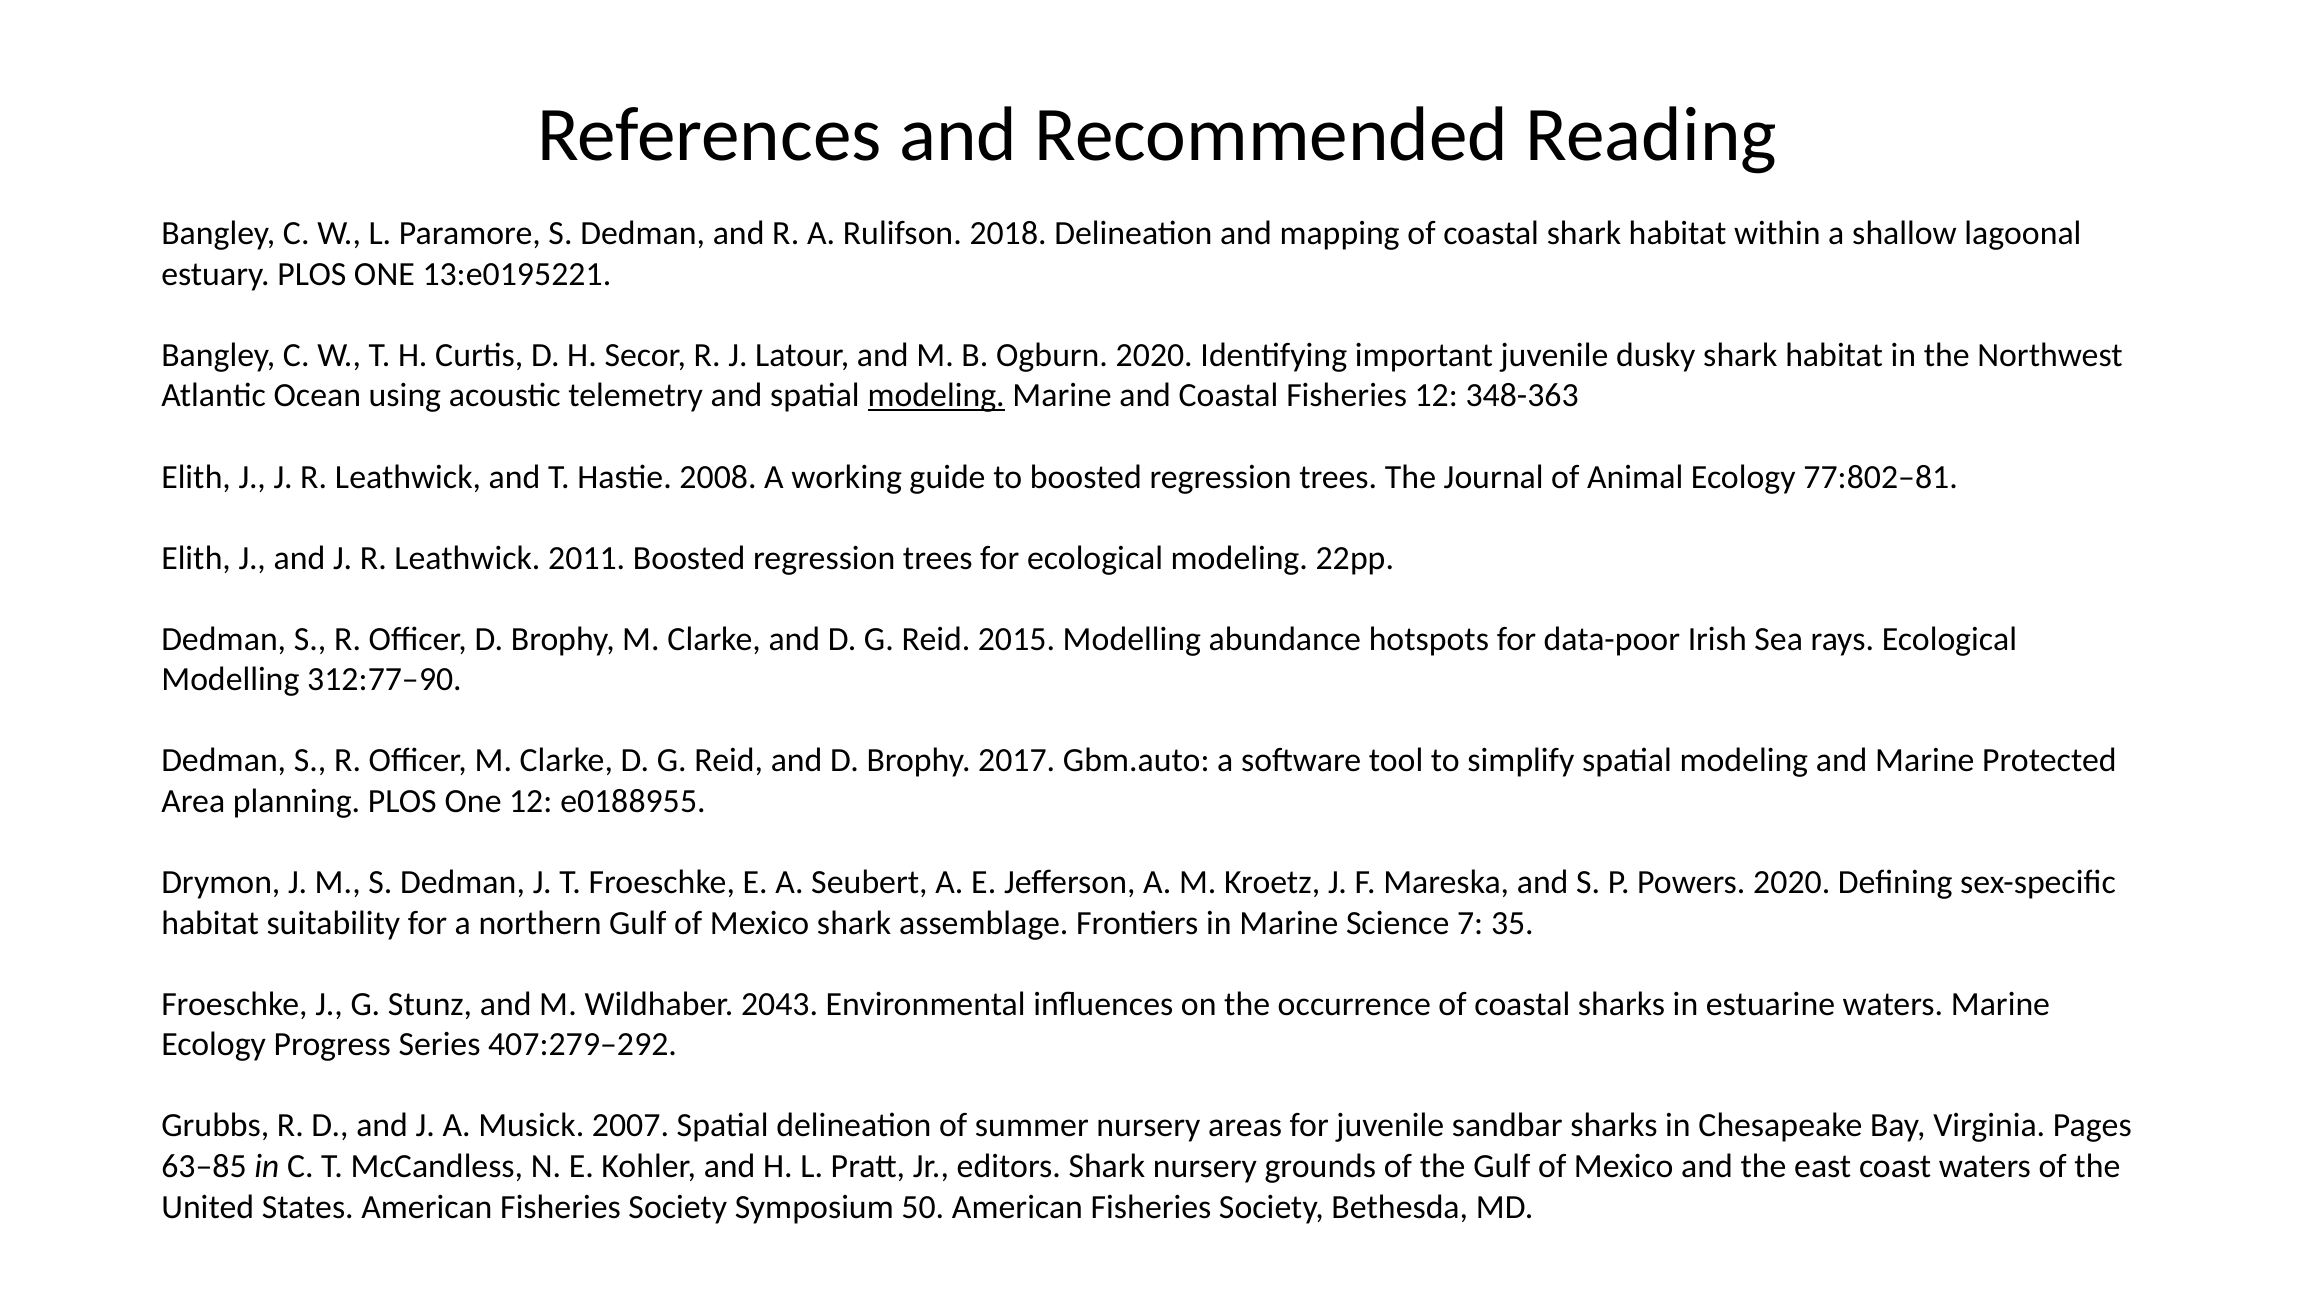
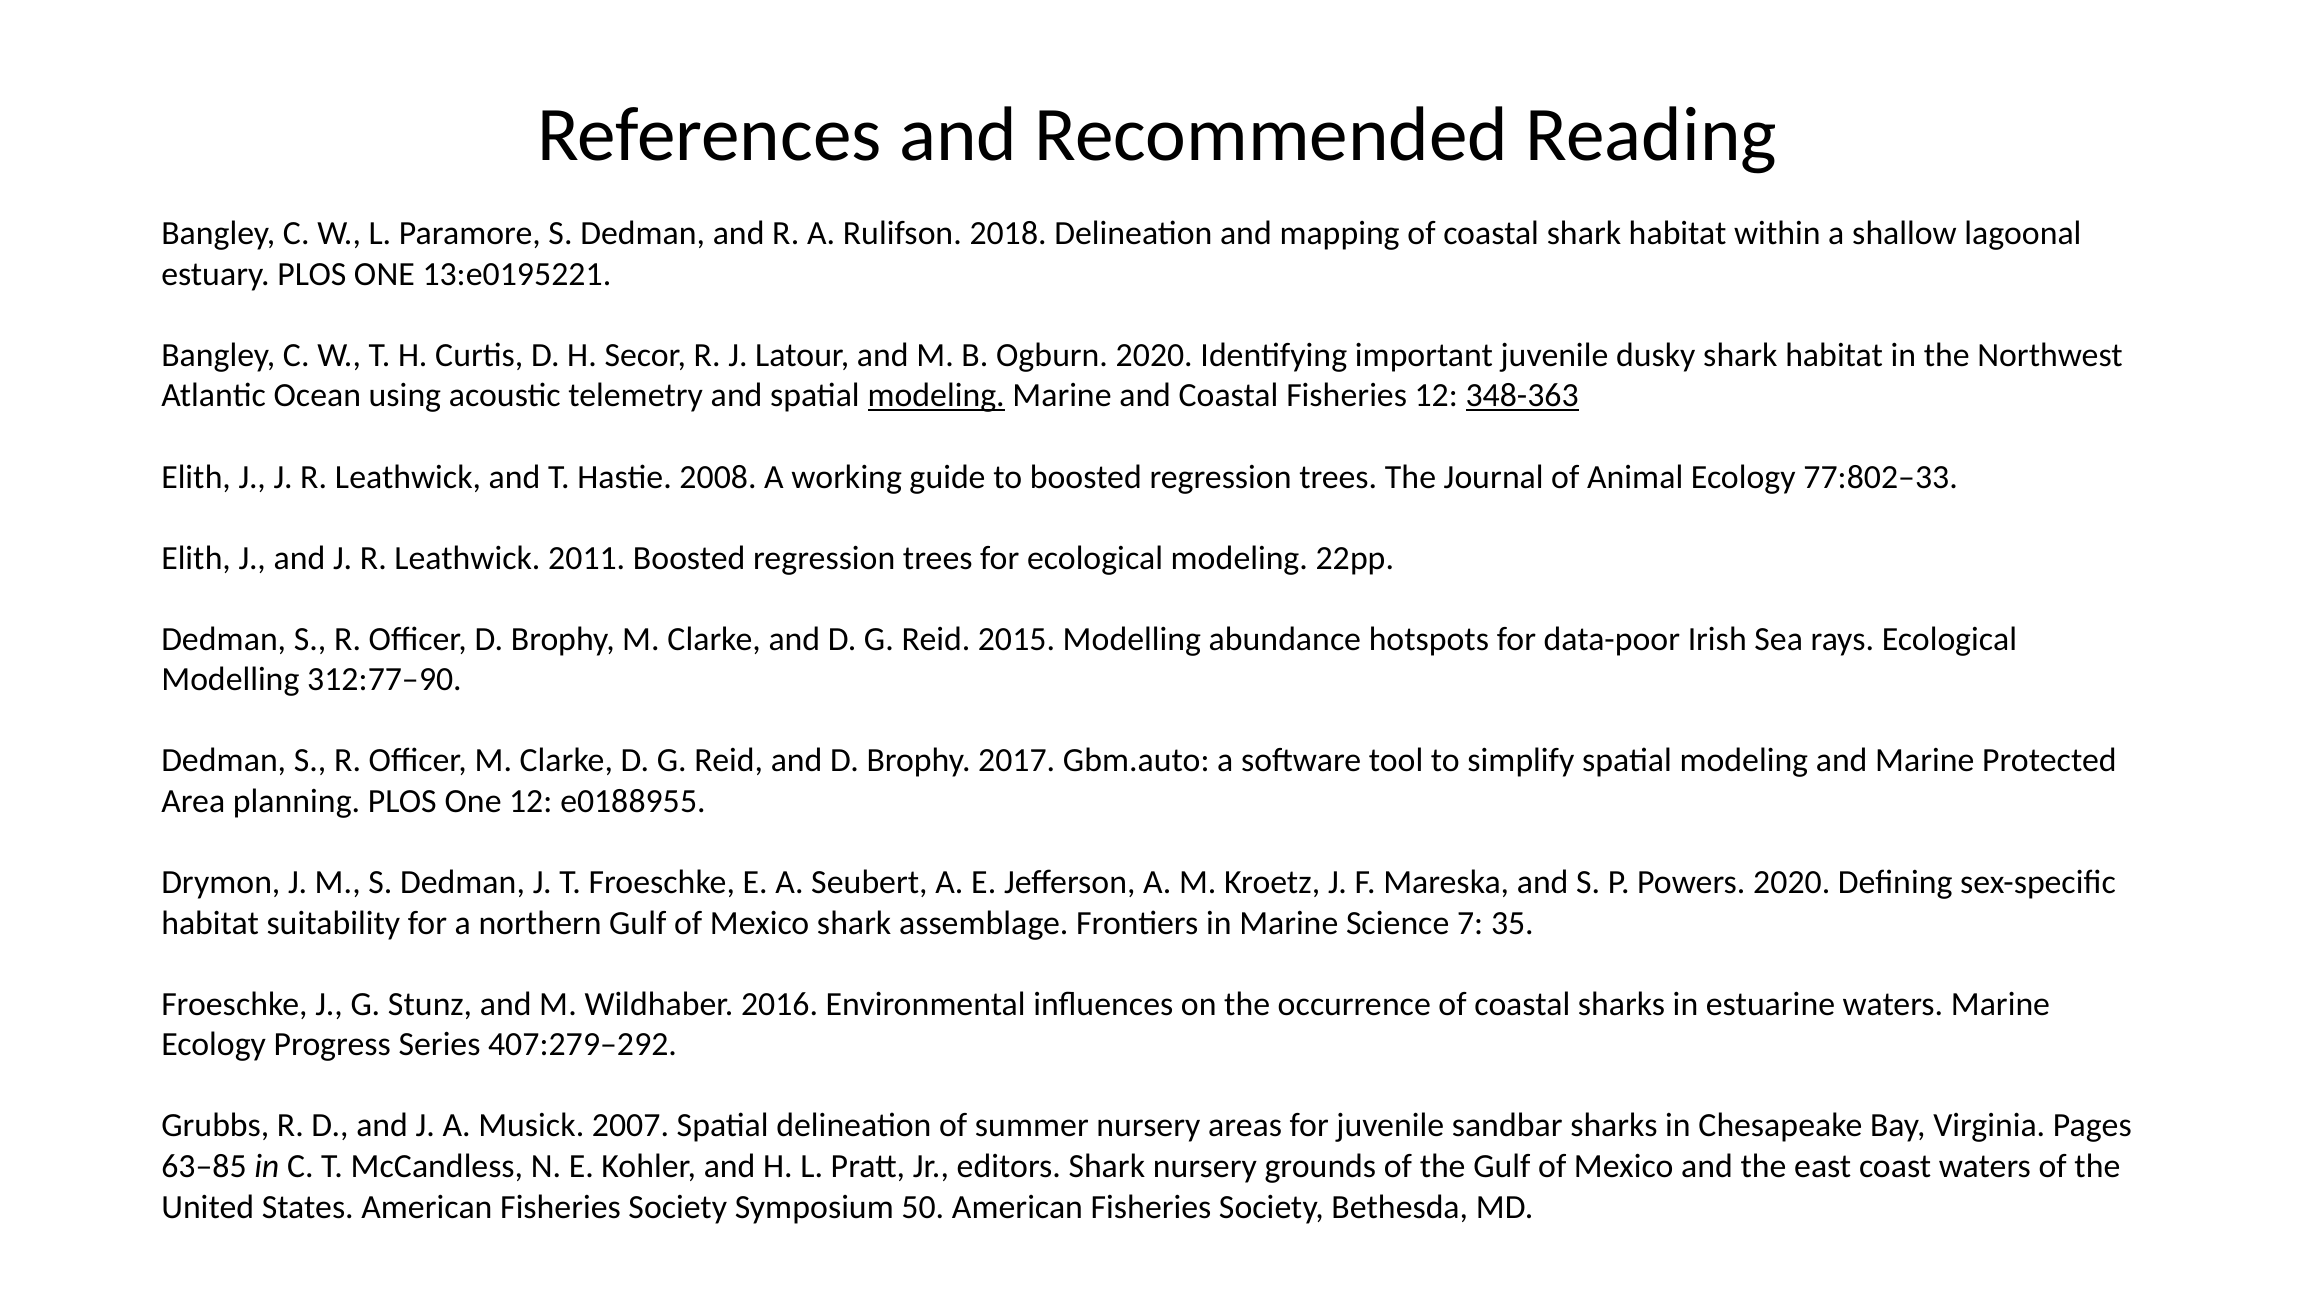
348-363 underline: none -> present (1522, 396)
77:802–81: 77:802–81 -> 77:802–33 (1881, 477)
2043: 2043 -> 2016 (780, 1004)
